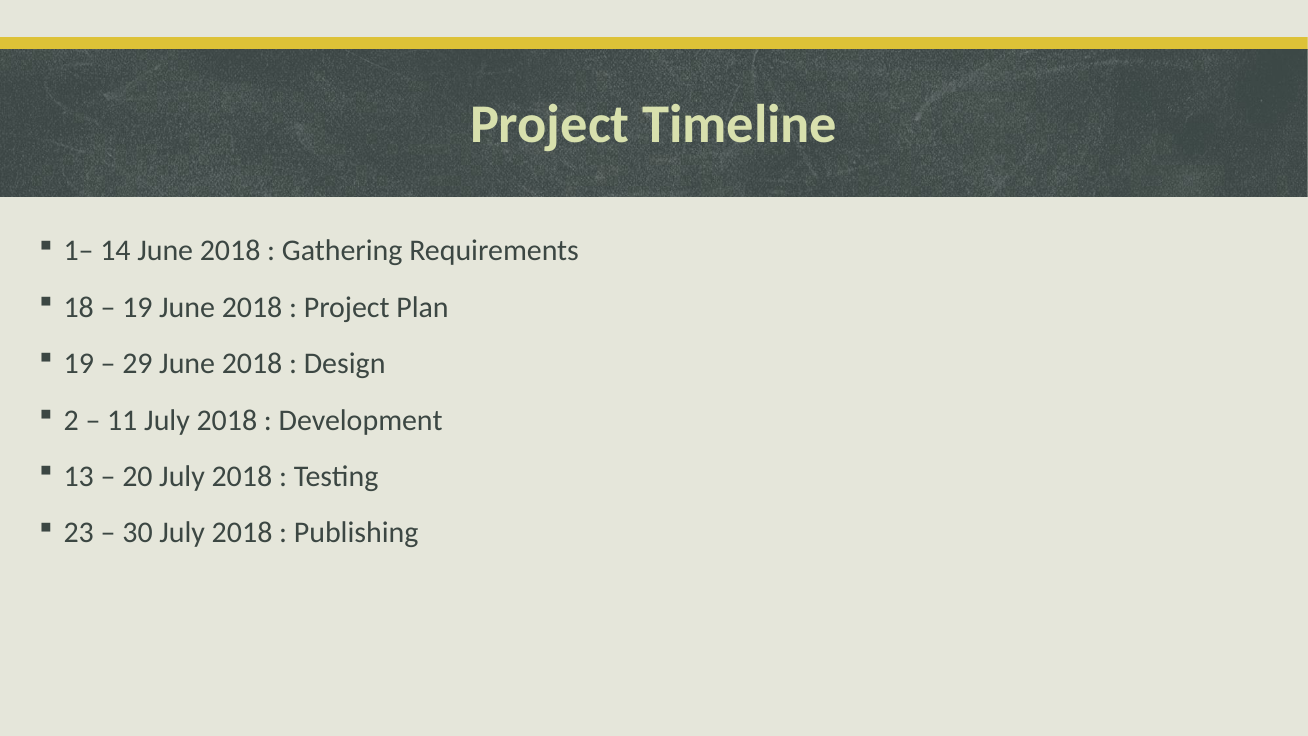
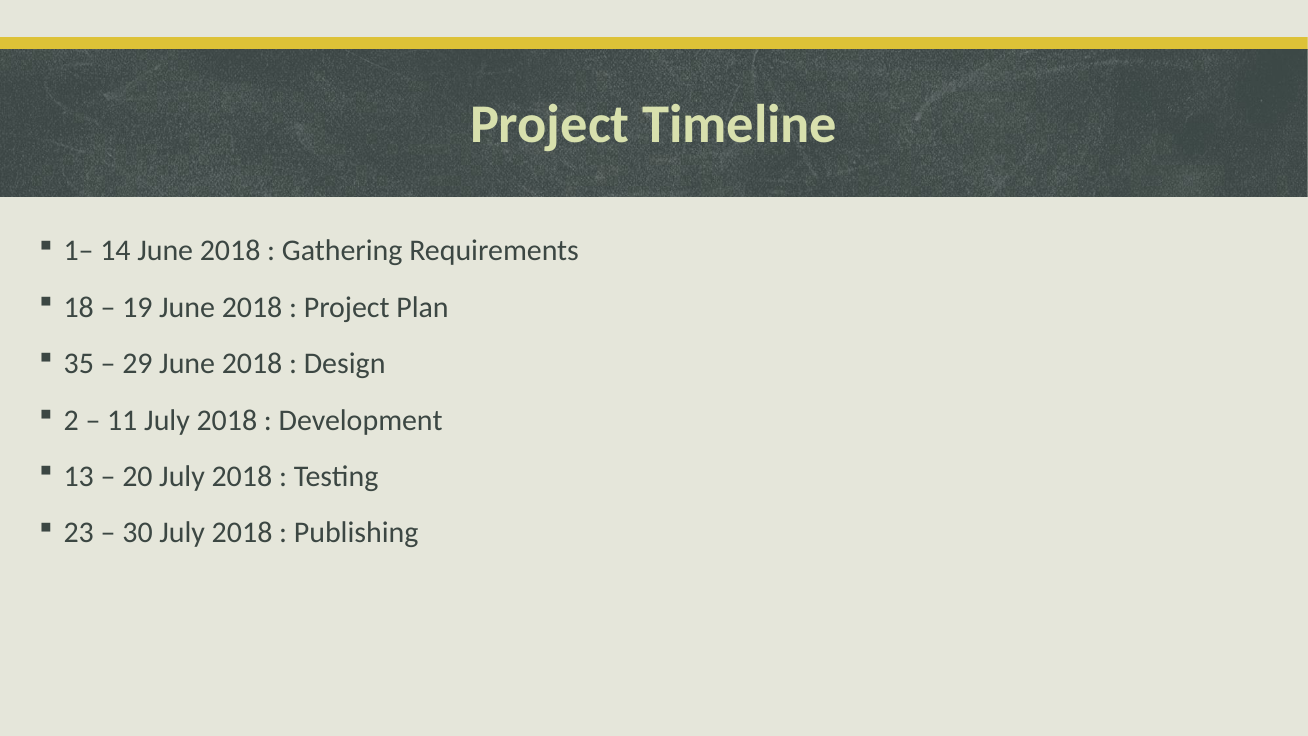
19: 19 -> 35 (79, 364)
